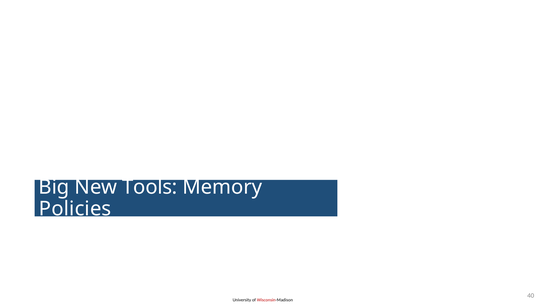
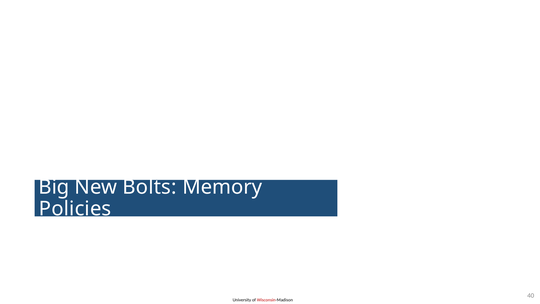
Tools: Tools -> Bolts (150, 187)
